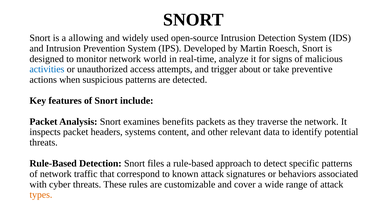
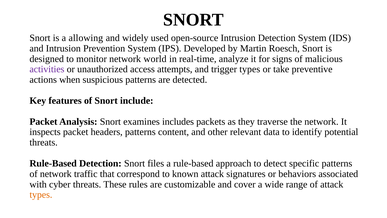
activities colour: blue -> purple (47, 69)
trigger about: about -> types (250, 69)
benefits: benefits -> includes (178, 121)
headers systems: systems -> patterns (140, 132)
